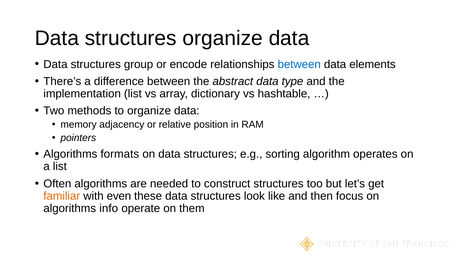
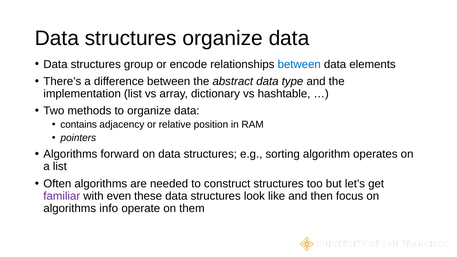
memory: memory -> contains (79, 125)
formats: formats -> forward (120, 154)
familiar colour: orange -> purple (62, 196)
